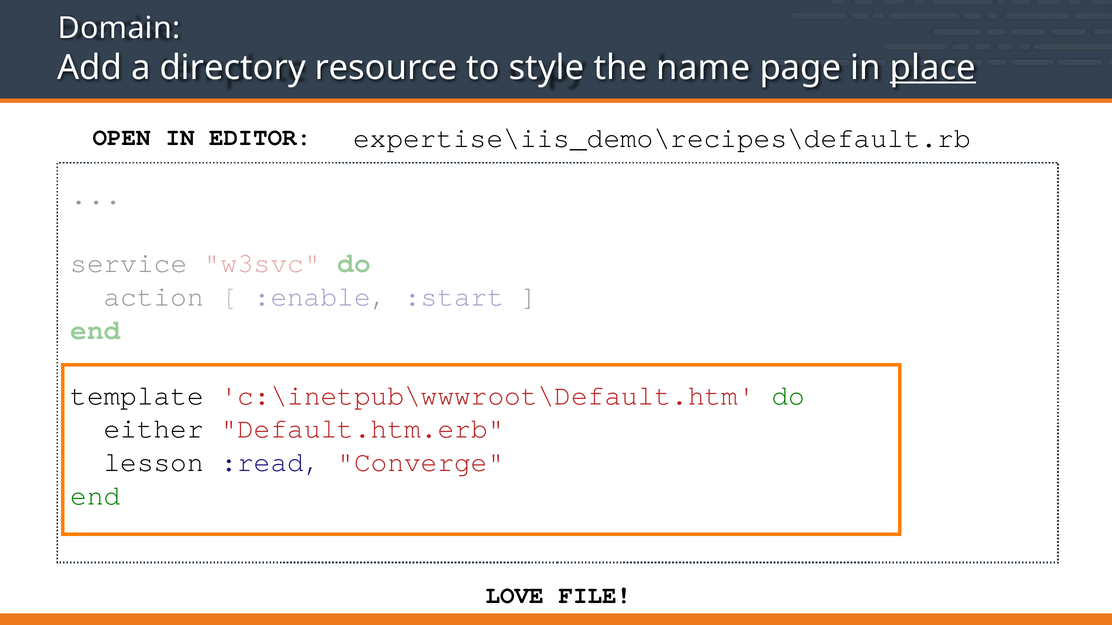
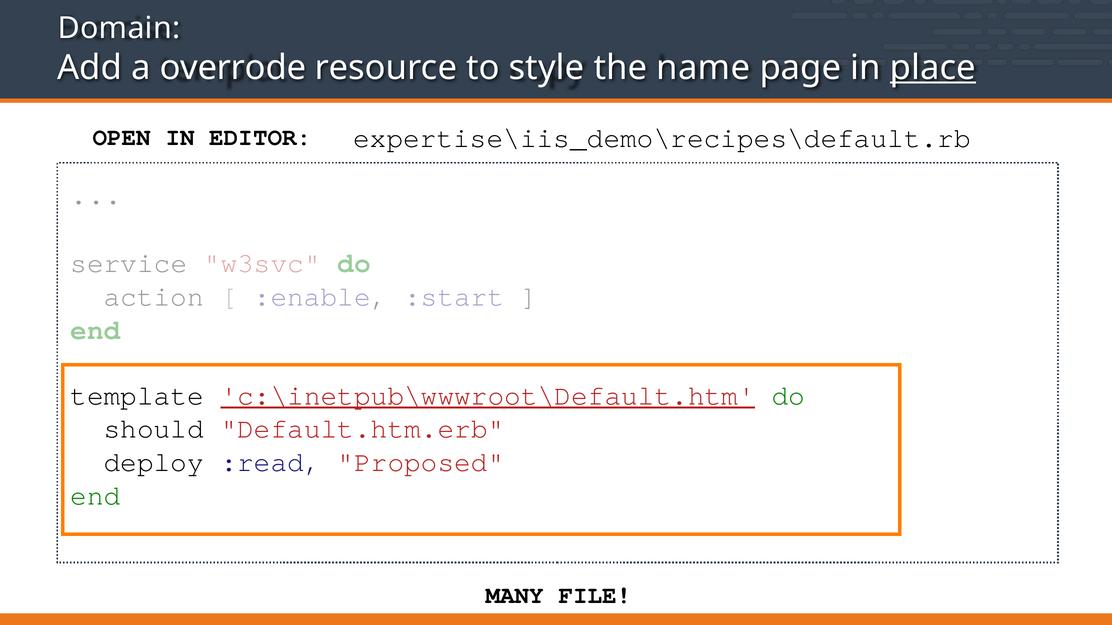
directory: directory -> overrode (233, 68)
c:\inetpub\wwwroot\Default.htm underline: none -> present (488, 396)
either: either -> should (154, 429)
lesson: lesson -> deploy (154, 462)
Converge: Converge -> Proposed (421, 462)
LOVE: LOVE -> MANY (515, 596)
